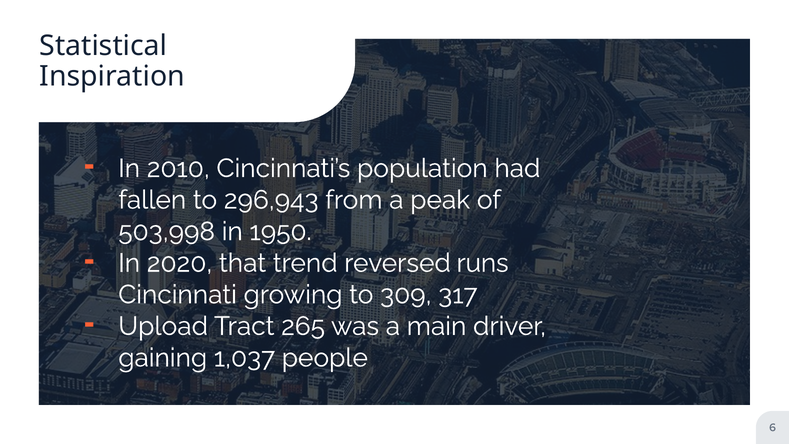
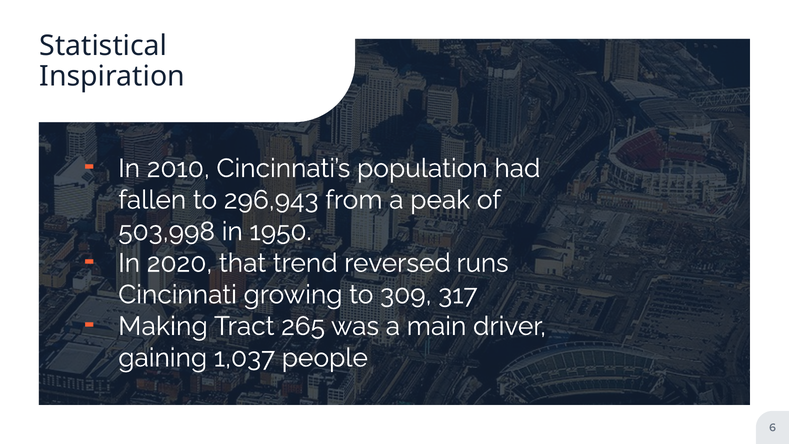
Upload: Upload -> Making (163, 326)
